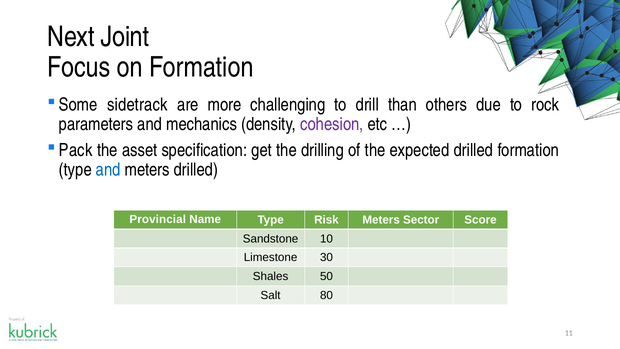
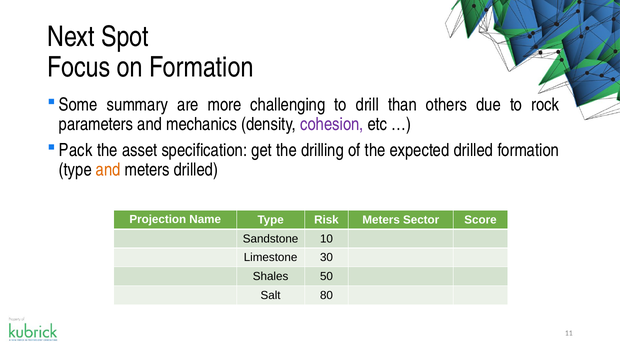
Joint: Joint -> Spot (125, 37)
sidetrack: sidetrack -> summary (137, 105)
and colour: blue -> orange (108, 170)
Provincial: Provincial -> Projection (158, 219)
